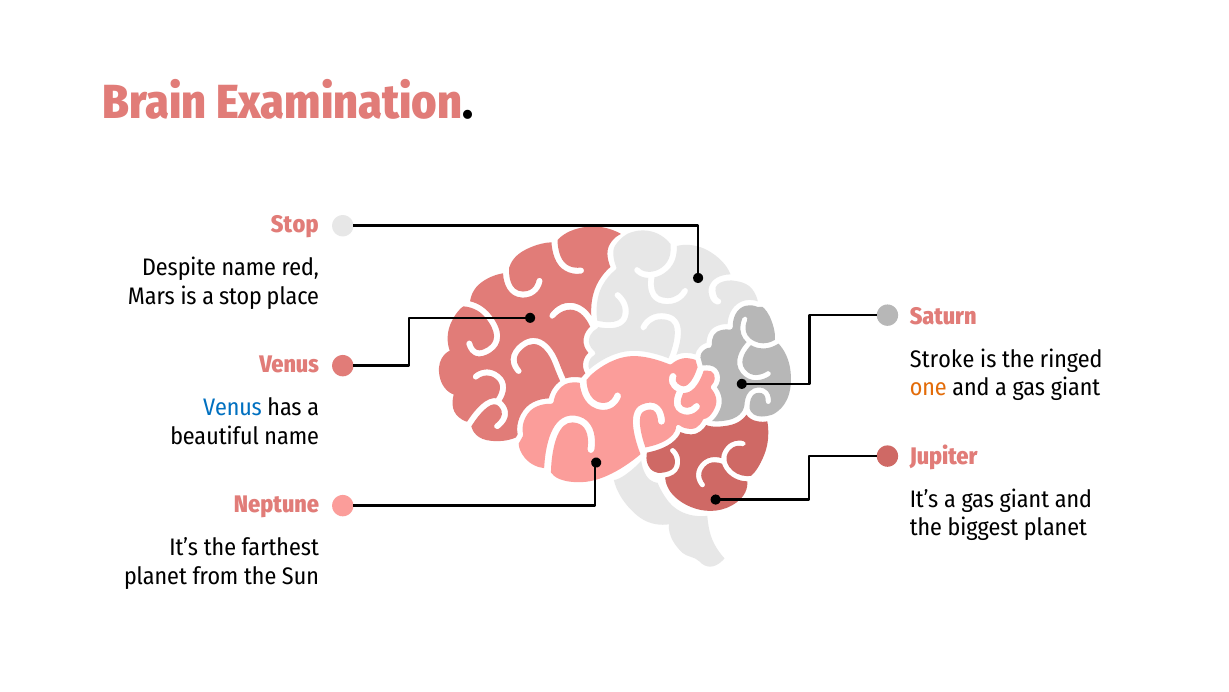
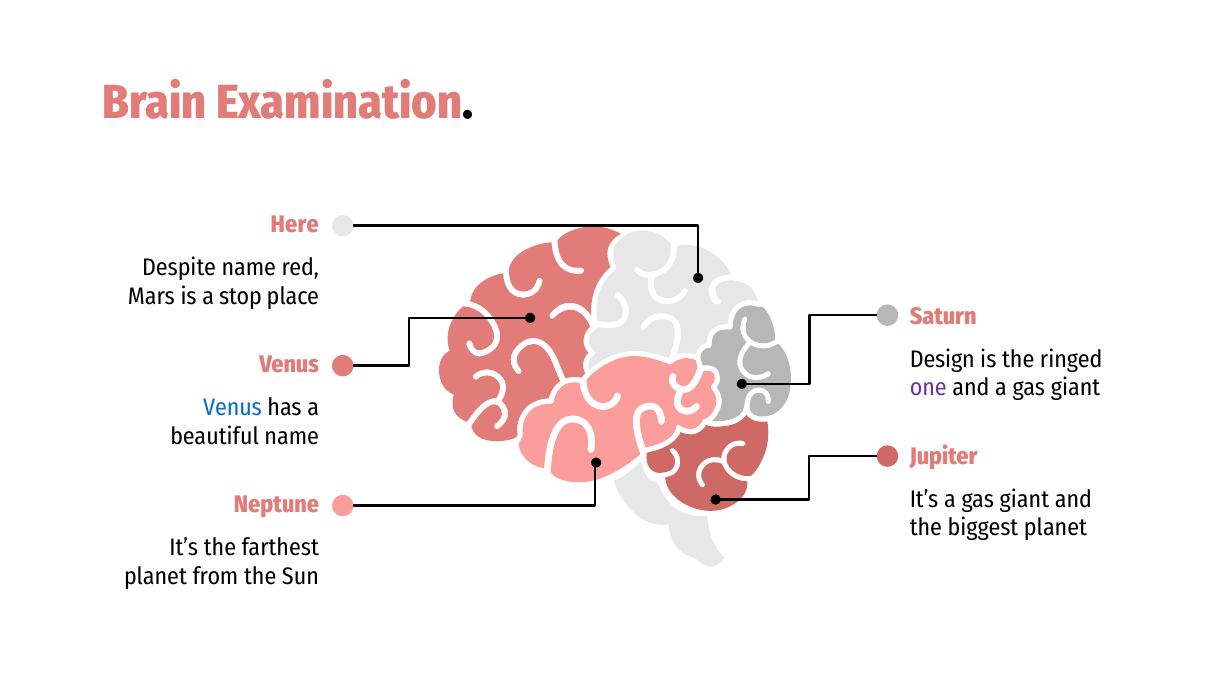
Stop: Stop -> Here (295, 225)
Stroke: Stroke -> Design (942, 359)
one colour: orange -> purple (928, 388)
